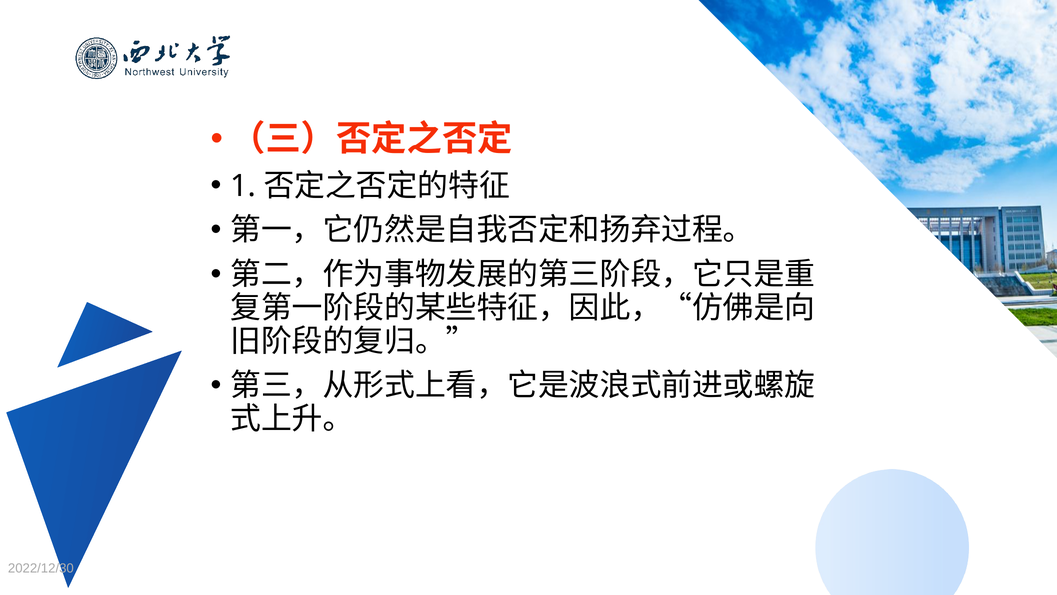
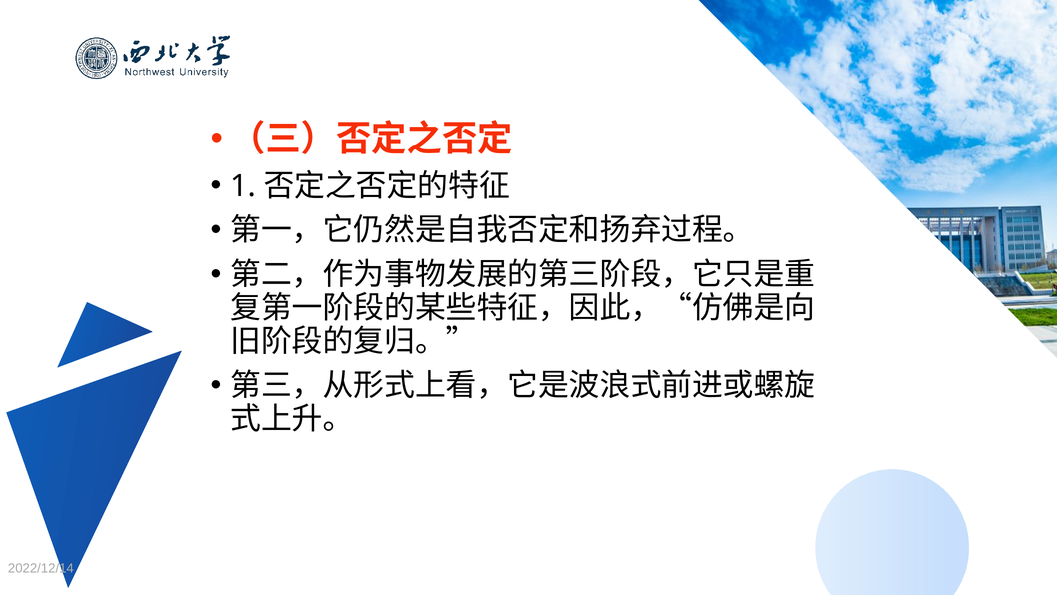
2022/12/30: 2022/12/30 -> 2022/12/14 (41, 568)
